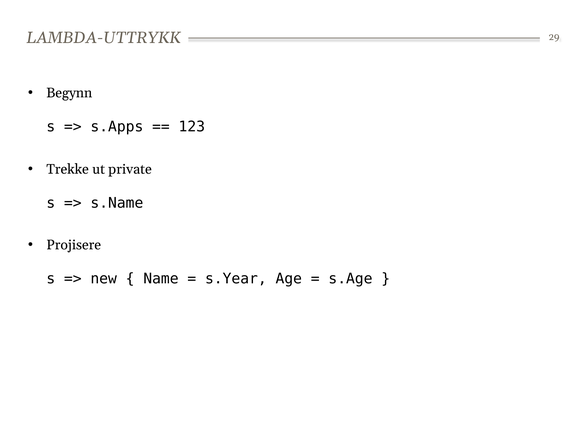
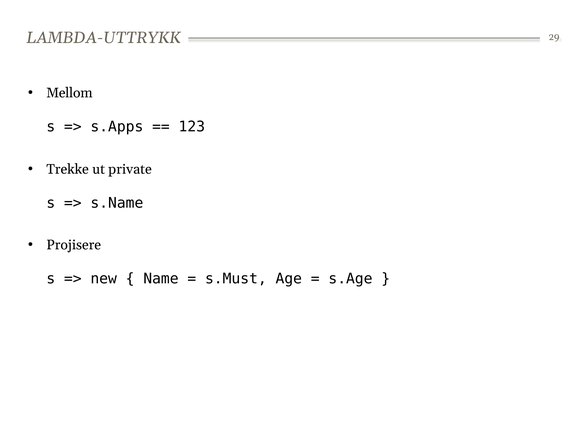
Begynn: Begynn -> Mellom (69, 93)
s.Year: s.Year -> s.Must (236, 279)
